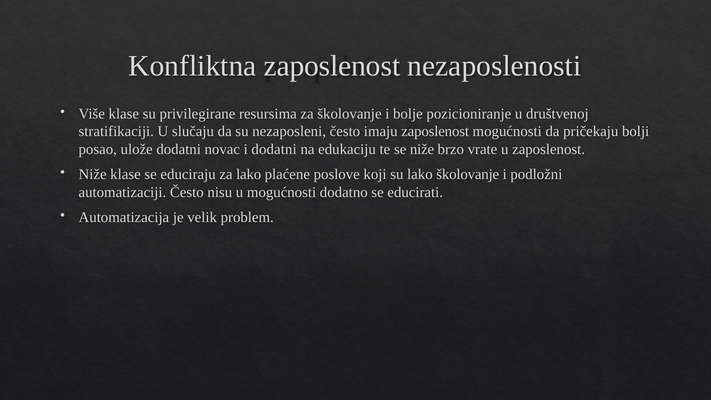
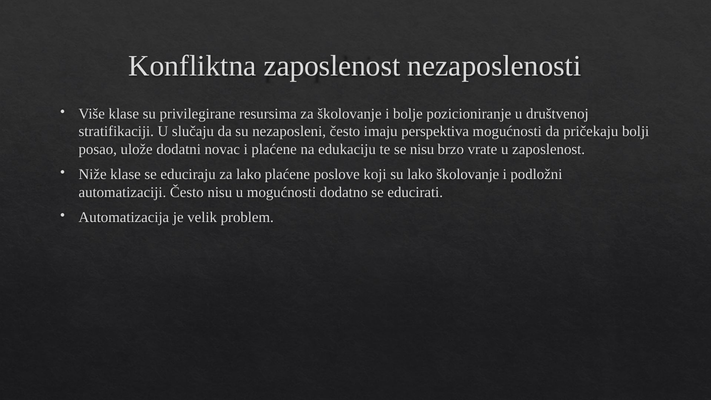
imaju zaposlenost: zaposlenost -> perspektiva (435, 131)
i dodatni: dodatni -> plaćene (274, 149)
se niže: niže -> nisu (422, 149)
